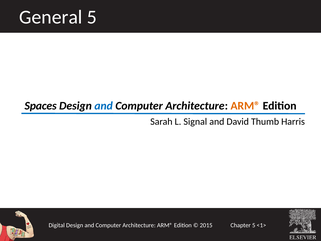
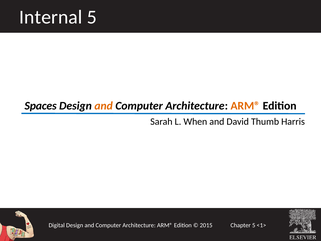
General: General -> Internal (51, 17)
and colour: blue -> orange (104, 106)
Signal: Signal -> When (195, 121)
